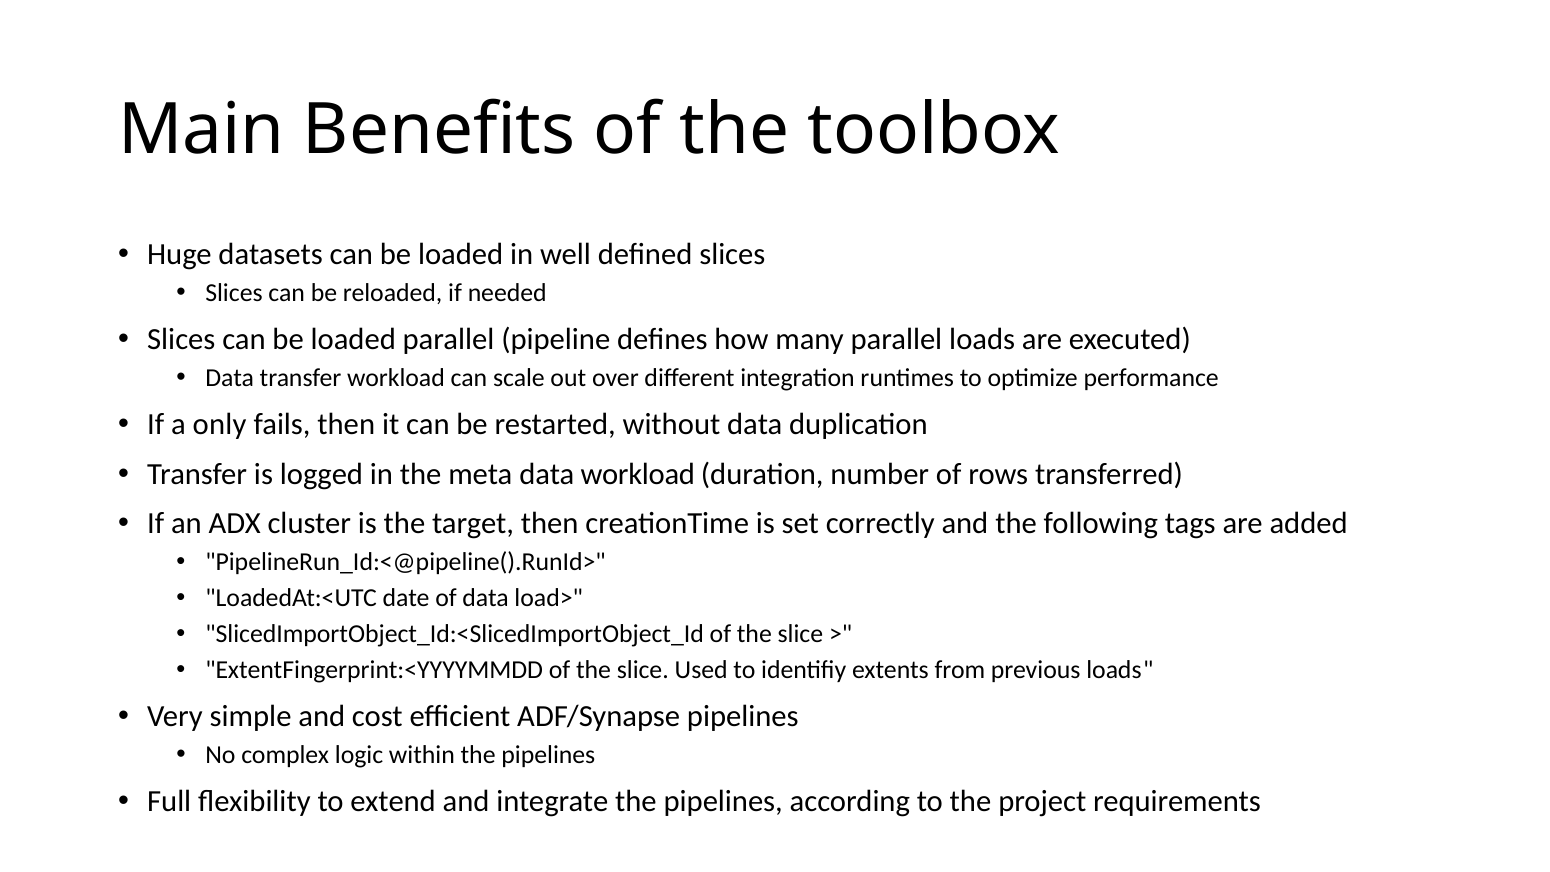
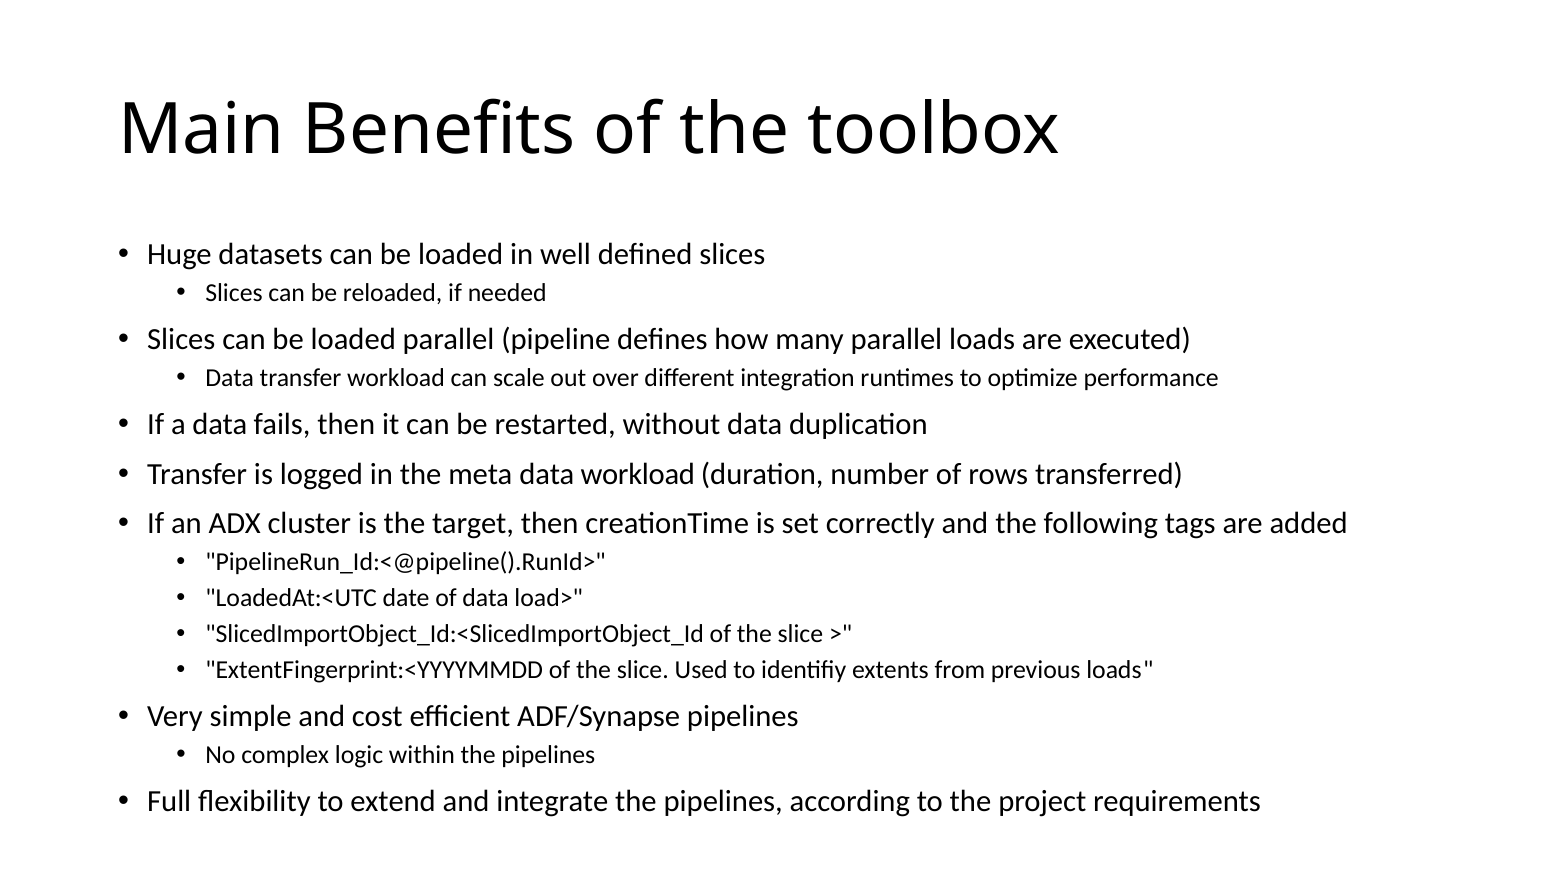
a only: only -> data (220, 425)
